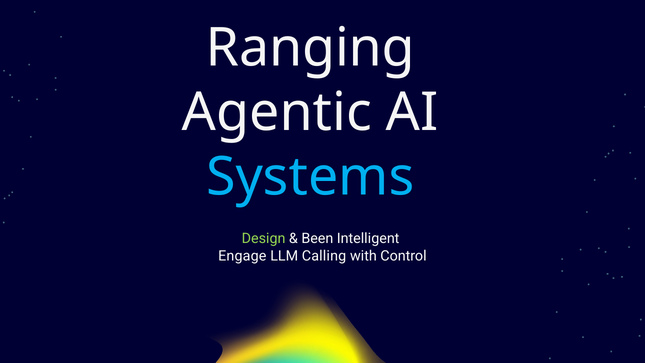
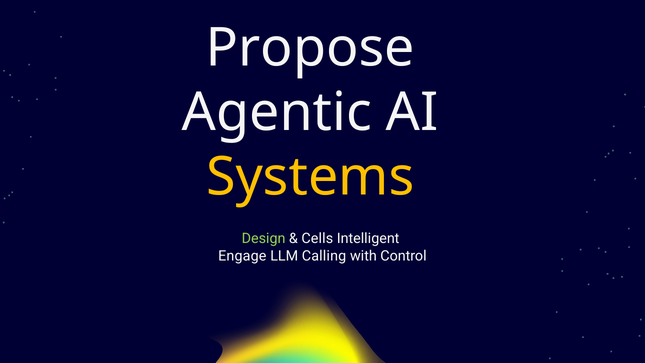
Ranging: Ranging -> Propose (310, 48)
Systems colour: light blue -> yellow (310, 177)
Been: Been -> Cells (317, 238)
